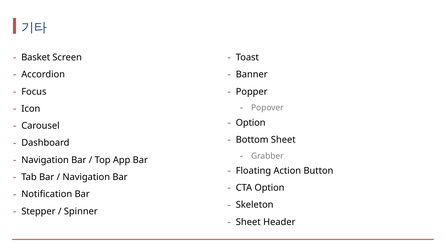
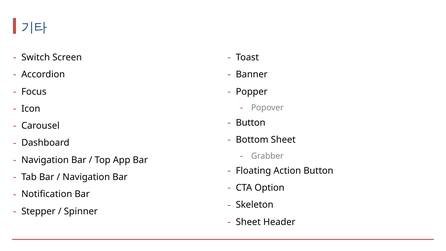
Basket: Basket -> Switch (36, 57)
Option: Option -> Button (251, 123)
